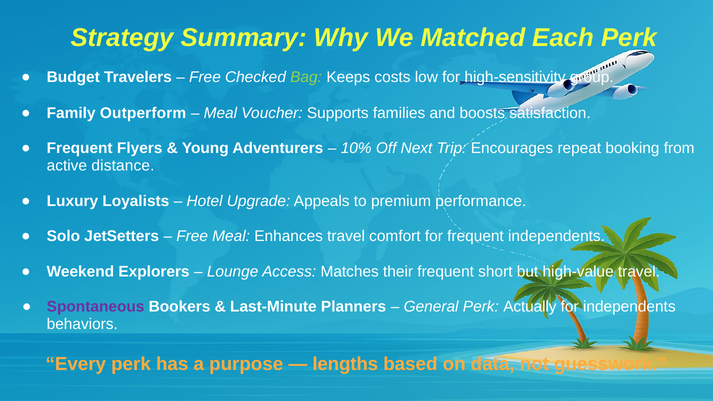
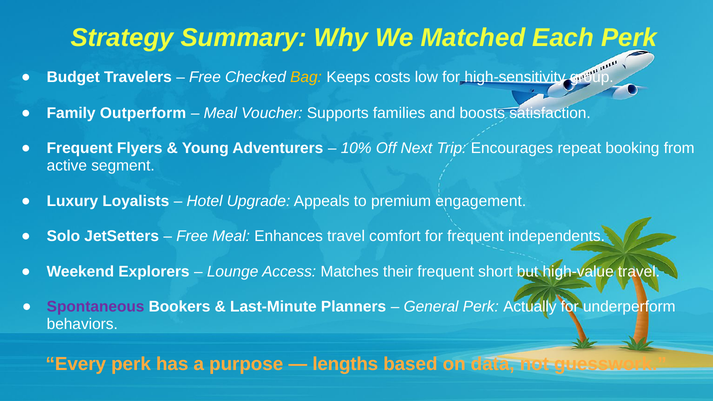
Bag colour: light green -> yellow (306, 77)
distance: distance -> segment (123, 166)
performance: performance -> engagement (481, 201)
for independents: independents -> underperform (629, 307)
